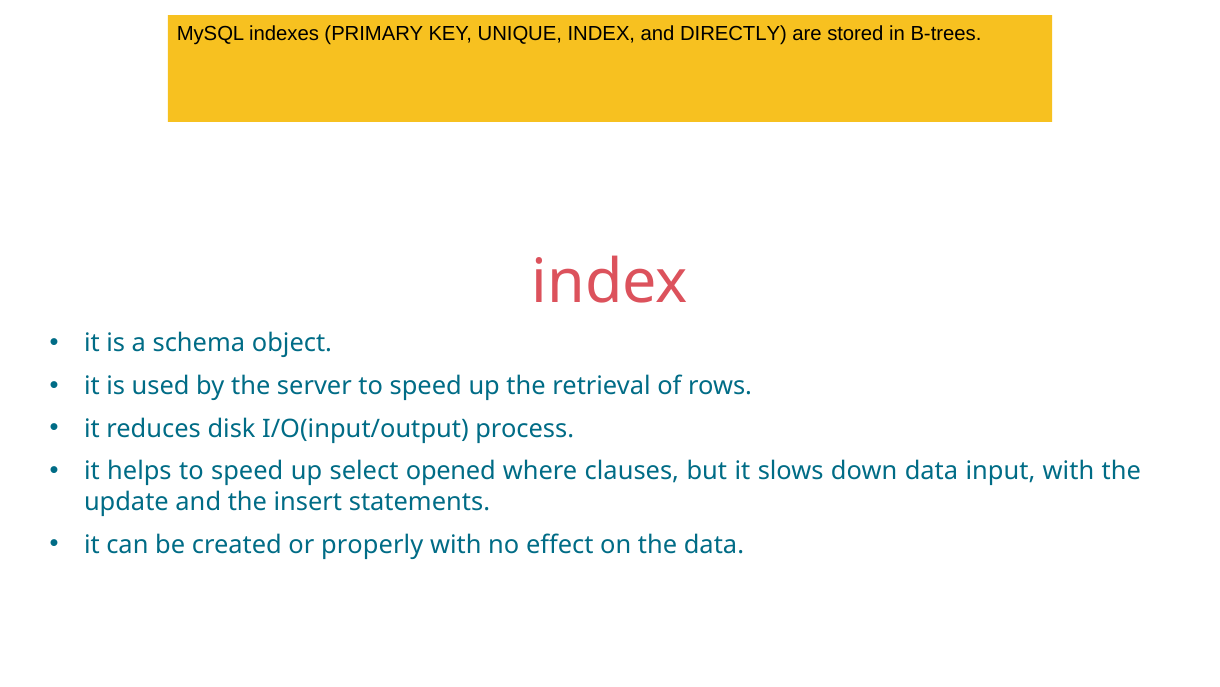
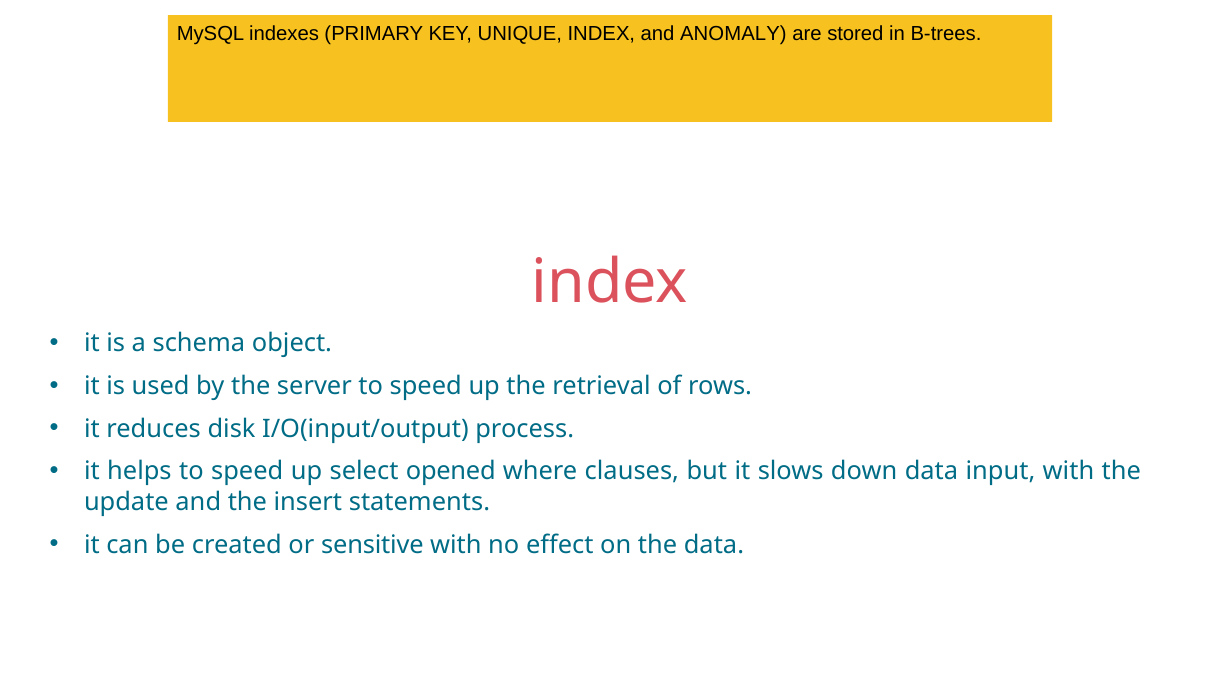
DIRECTLY: DIRECTLY -> ANOMALY (733, 33)
properly: properly -> sensitive (372, 544)
